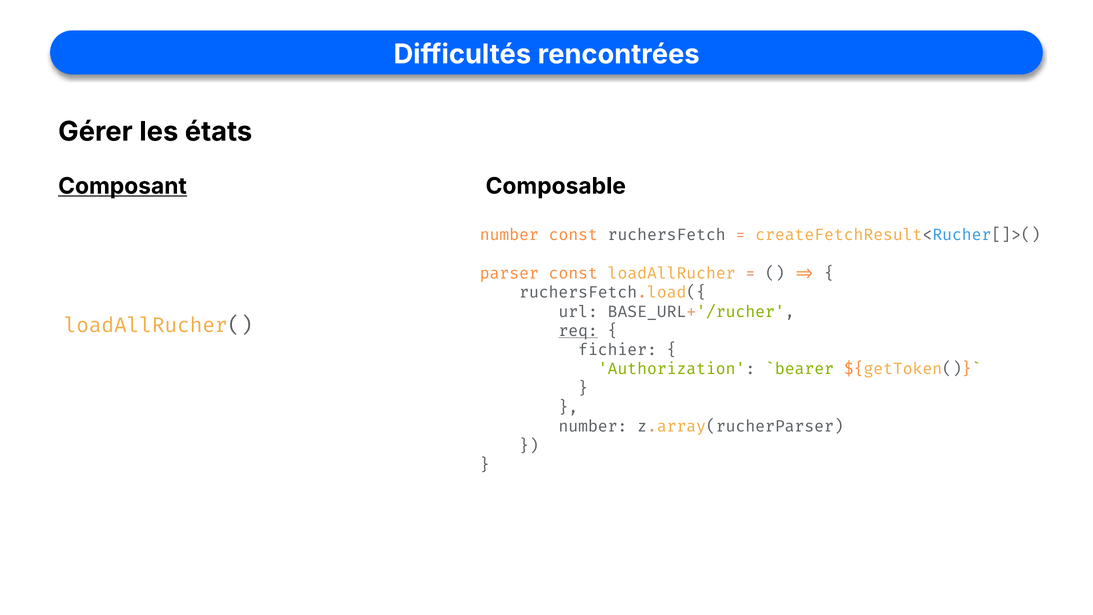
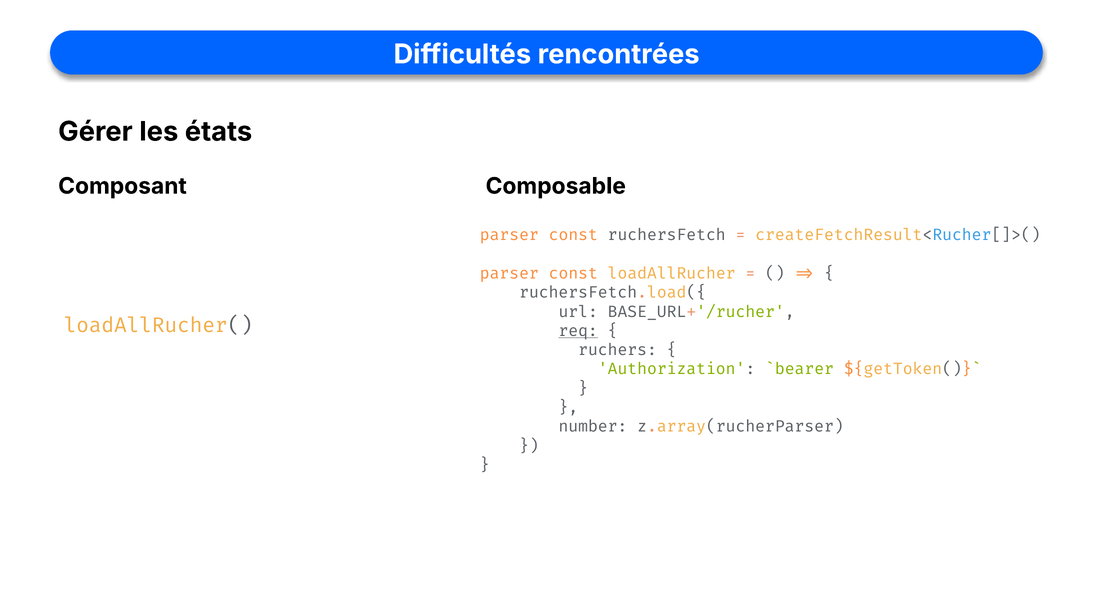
Composant underline: present -> none (122, 186)
number: number -> parser (509, 235)
fichier: fichier -> ruchers (618, 350)
